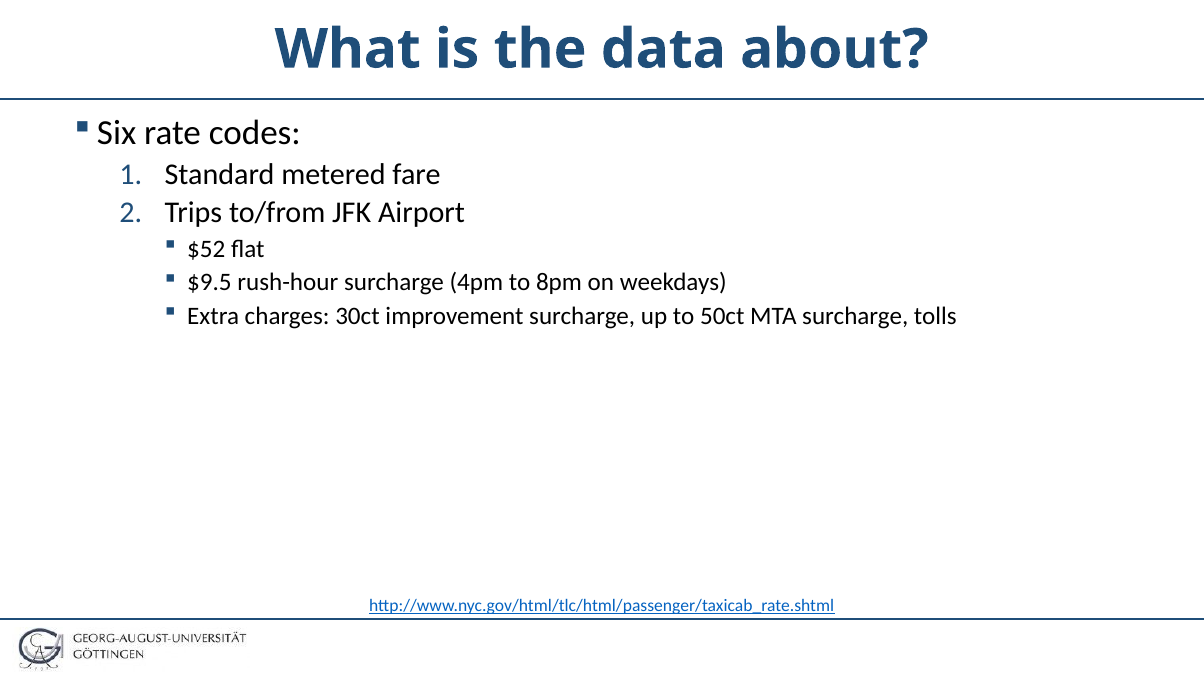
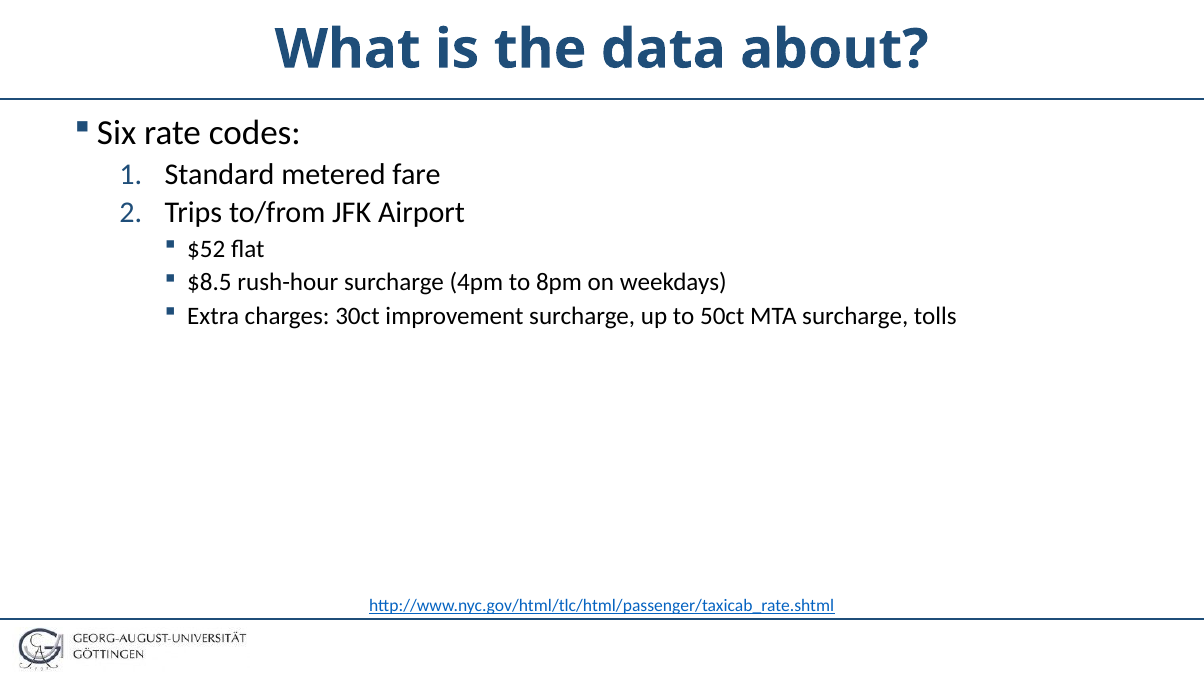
$9.5: $9.5 -> $8.5 (209, 283)
